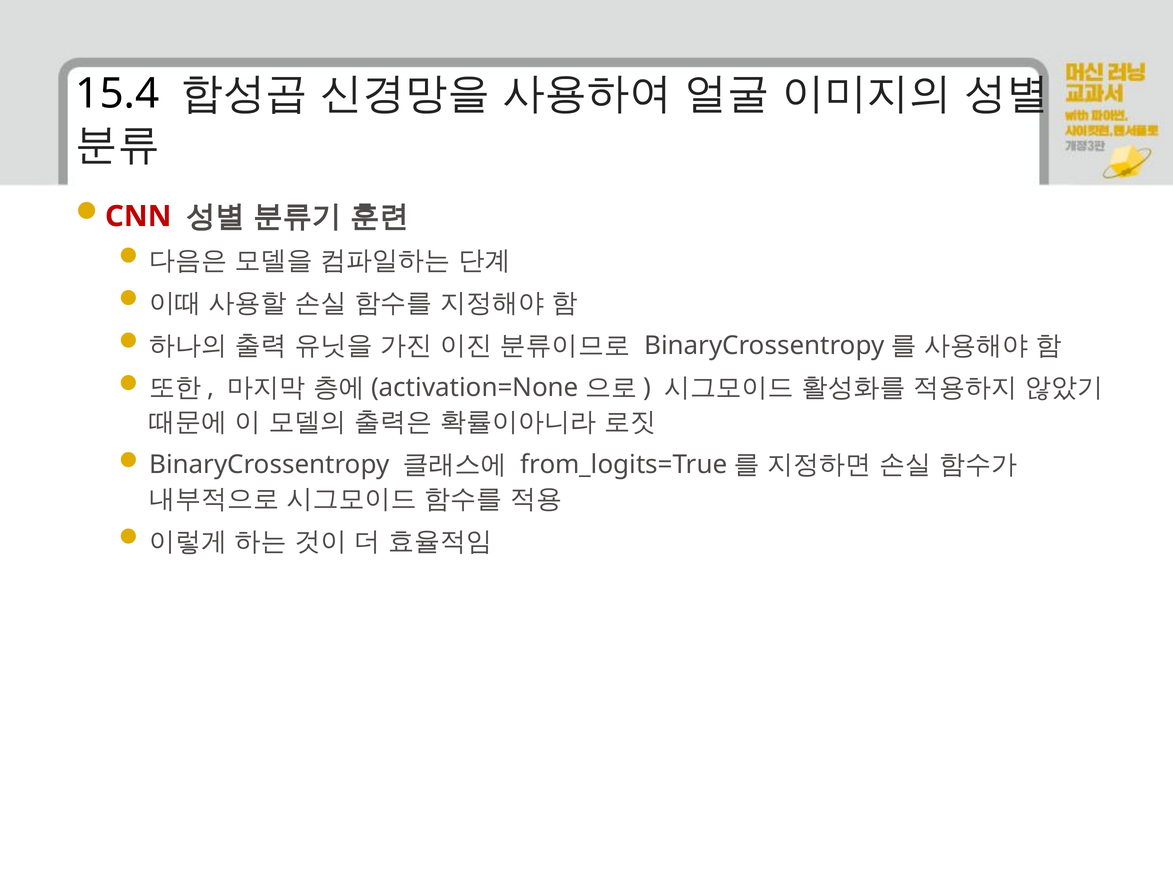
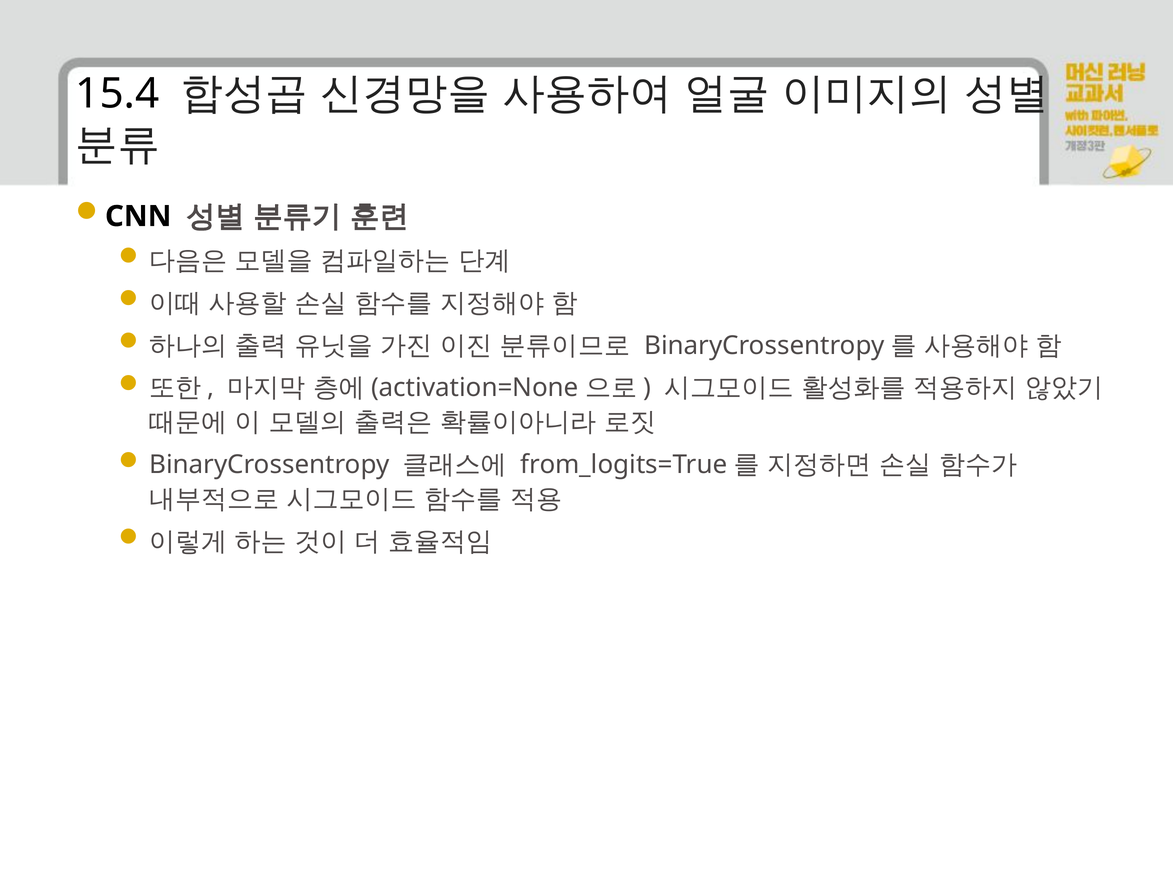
CNN colour: red -> black (138, 216)
